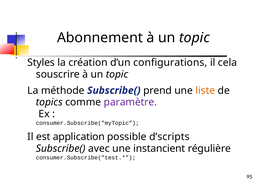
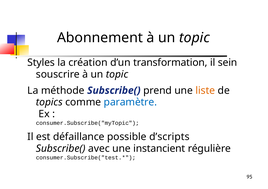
configurations: configurations -> transformation (170, 63)
cela: cela -> sein (228, 63)
paramètre colour: purple -> blue (130, 102)
application: application -> défaillance (79, 137)
